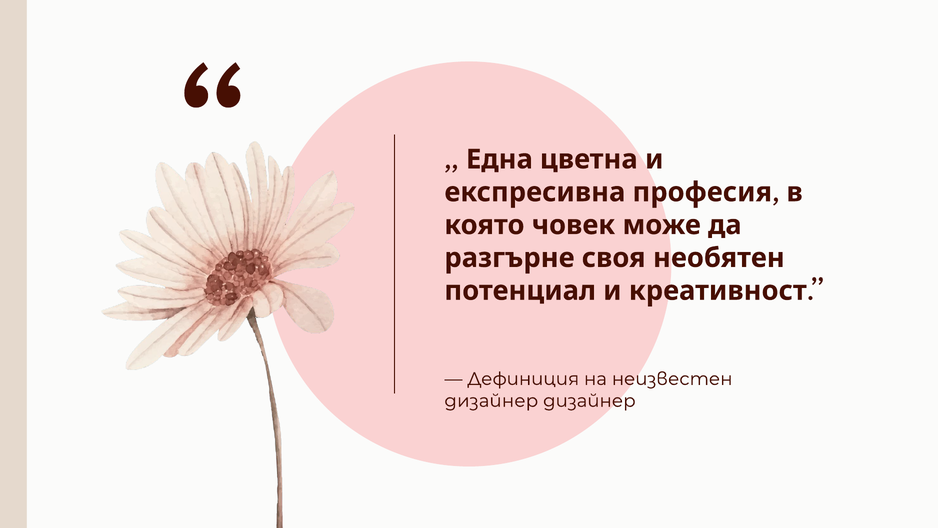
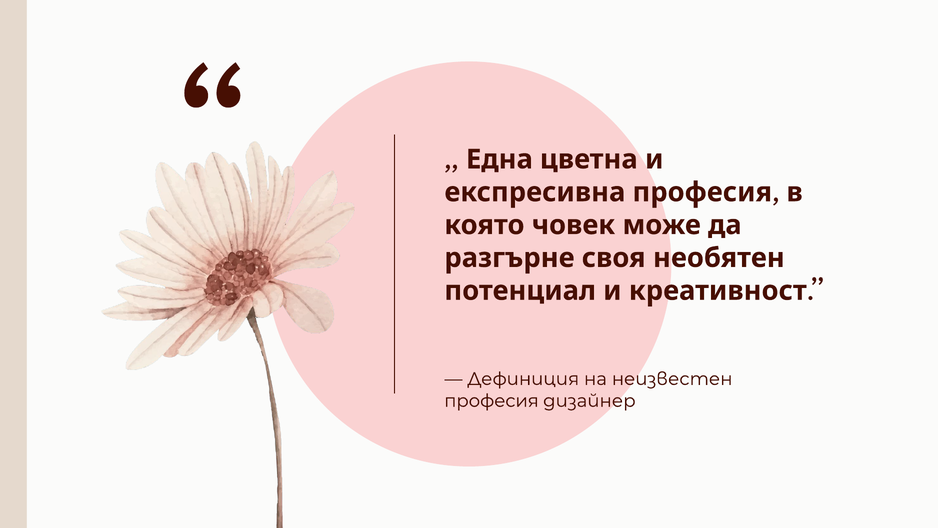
дизайнер: дизайнер -> професия (491, 401)
